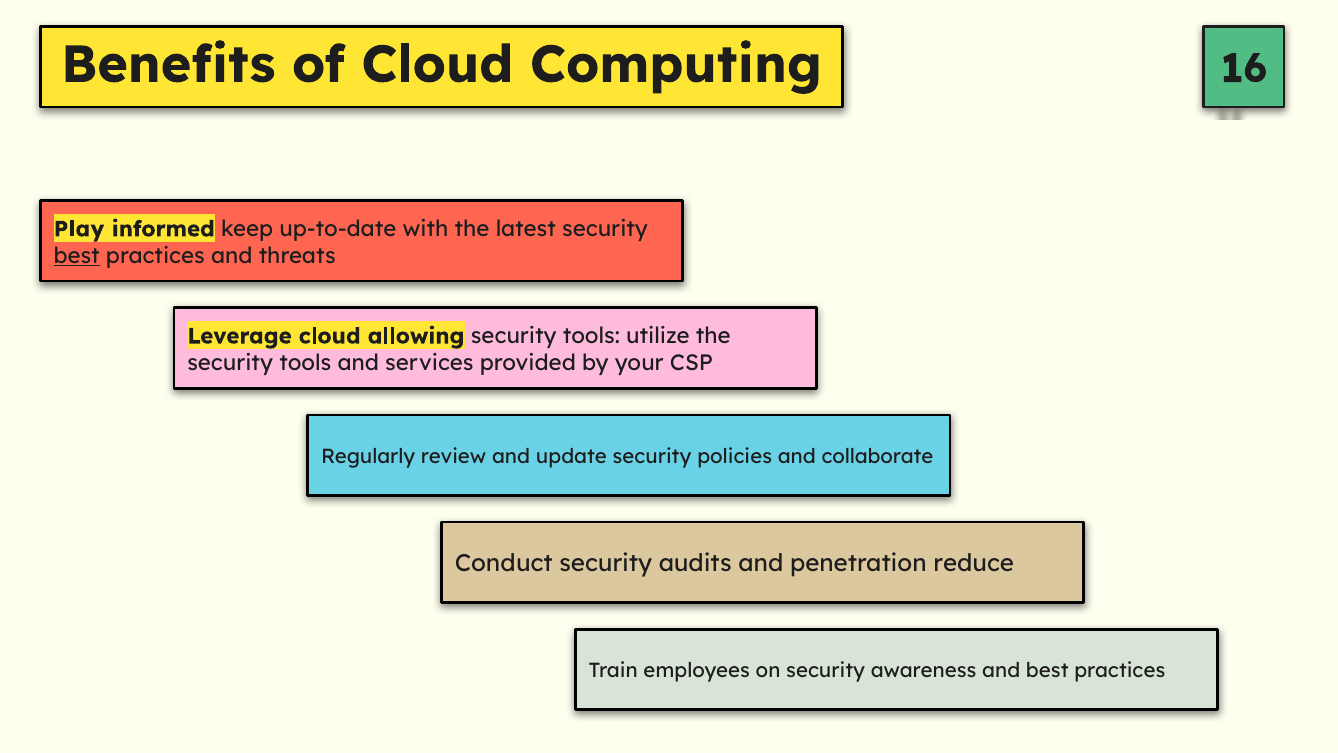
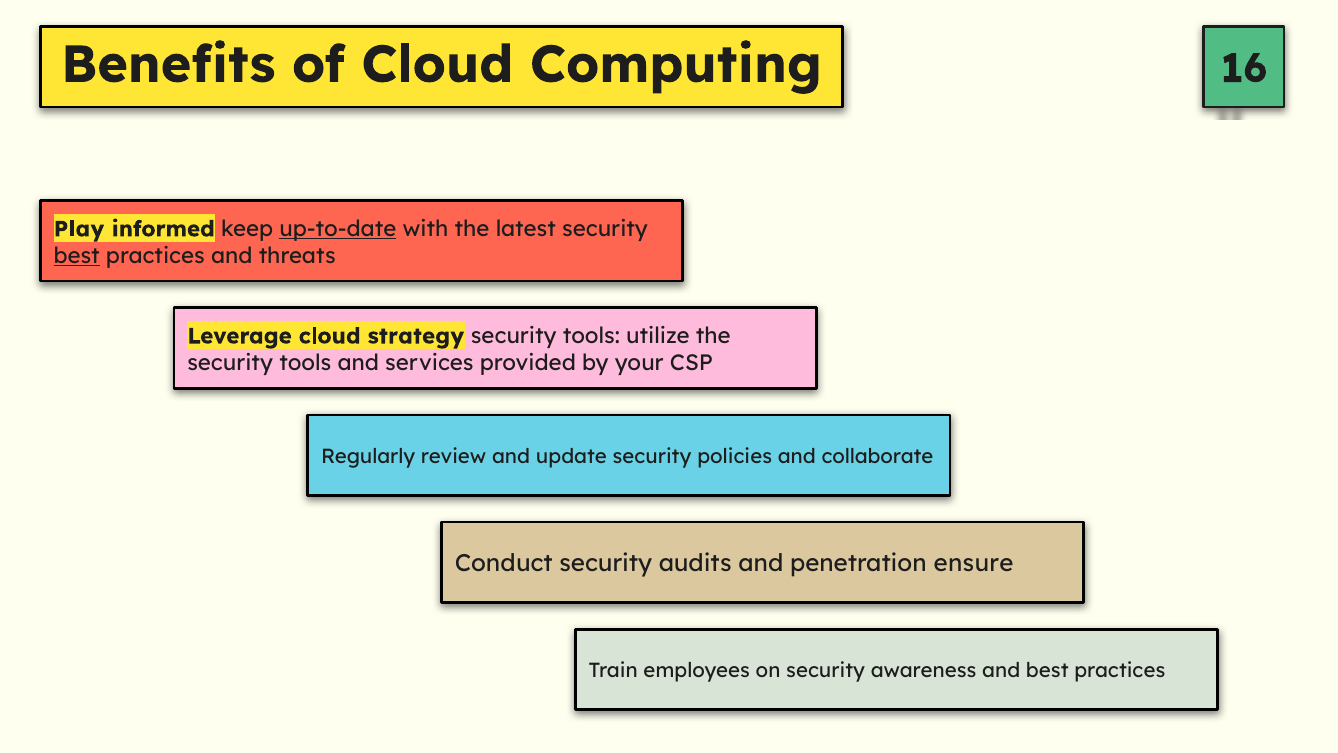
up-to-date underline: none -> present (338, 229)
allowing: allowing -> strategy (416, 336)
reduce: reduce -> ensure (974, 564)
